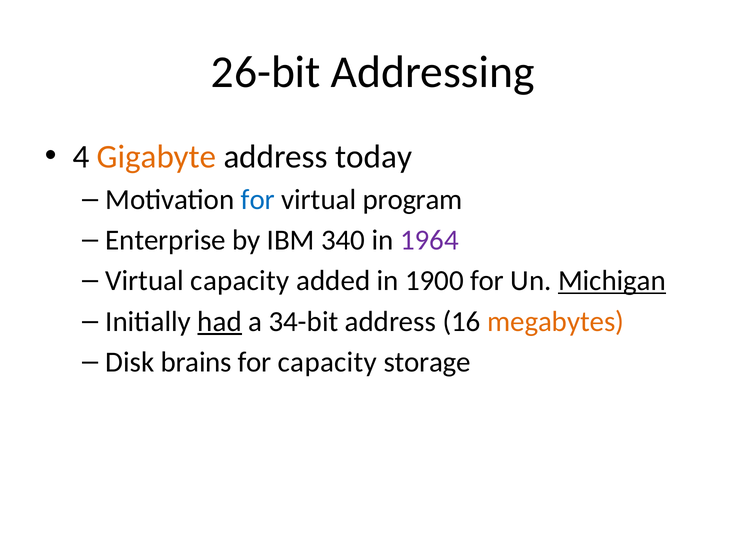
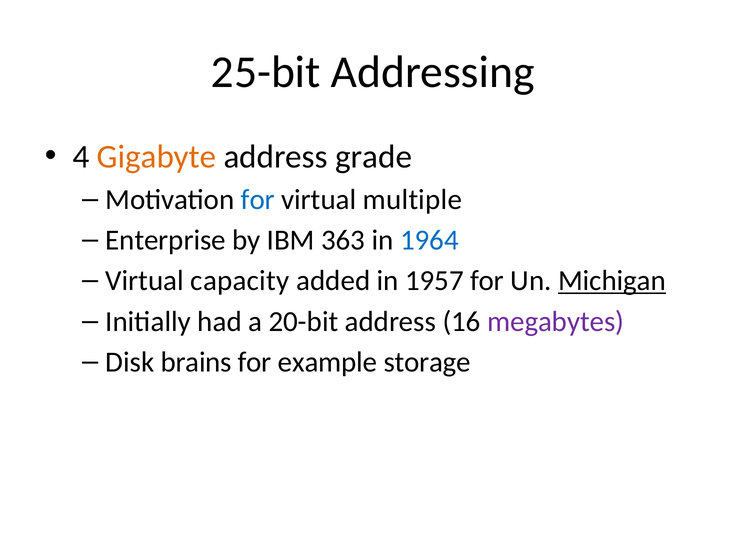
26-bit: 26-bit -> 25-bit (266, 72)
today: today -> grade (374, 156)
program: program -> multiple (412, 199)
340: 340 -> 363 (343, 240)
1964 colour: purple -> blue (429, 240)
1900: 1900 -> 1957 (434, 281)
had underline: present -> none (220, 321)
34-bit: 34-bit -> 20-bit (303, 321)
megabytes colour: orange -> purple (556, 321)
for capacity: capacity -> example (328, 362)
